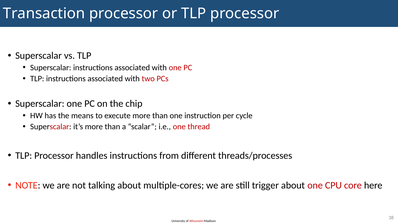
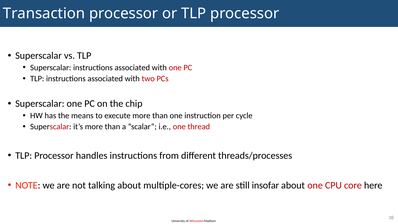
trigger: trigger -> insofar (265, 185)
